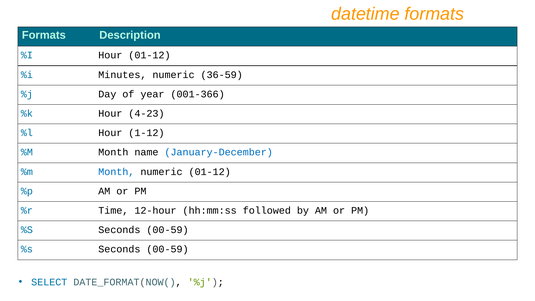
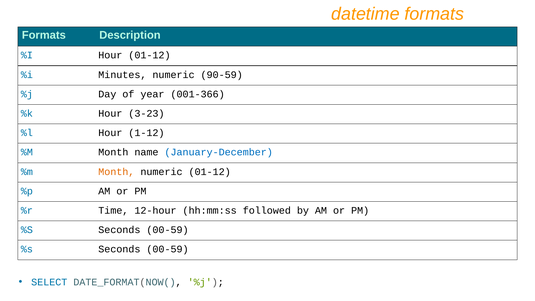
36-59: 36-59 -> 90-59 (222, 75)
4-23: 4-23 -> 3-23 (146, 114)
Month colour: blue -> orange (116, 172)
